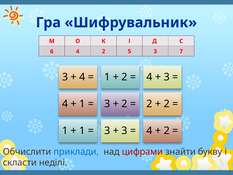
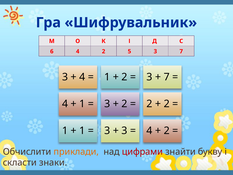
4: 4 -> 3 (149, 77)
3: 3 -> 7 (167, 77)
приклади colour: blue -> orange (76, 151)
неділі: неділі -> знаки (53, 162)
